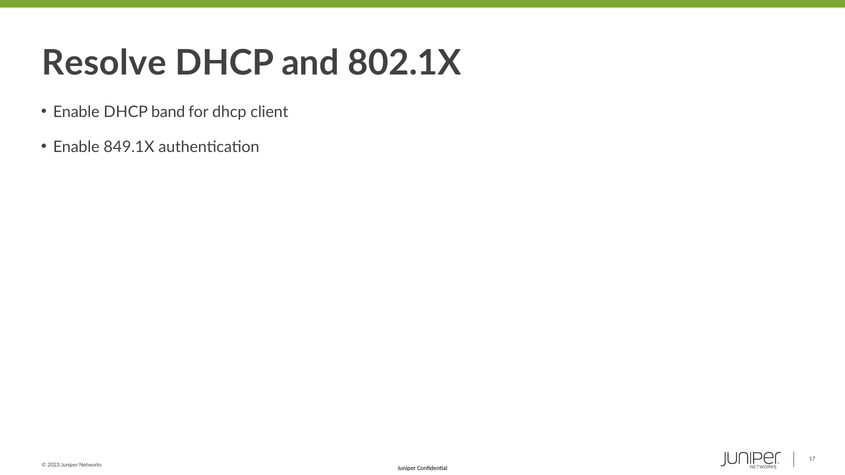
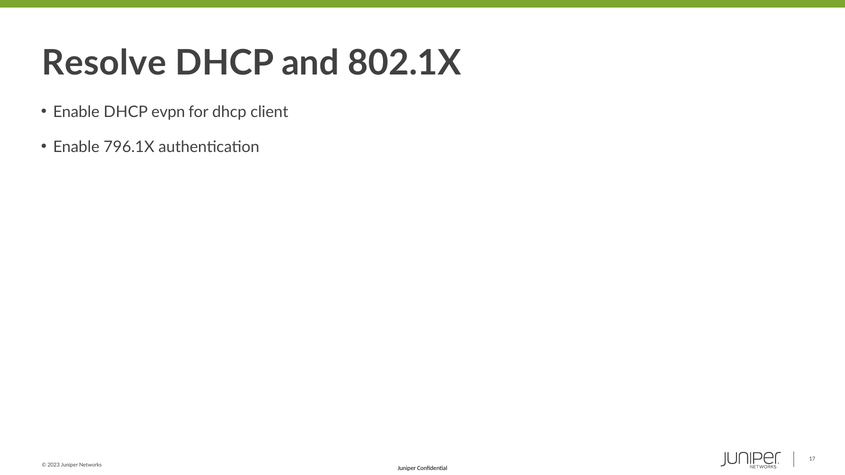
band: band -> evpn (168, 112)
849.1X: 849.1X -> 796.1X (129, 147)
